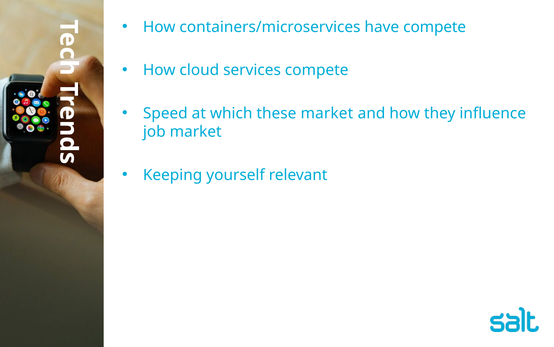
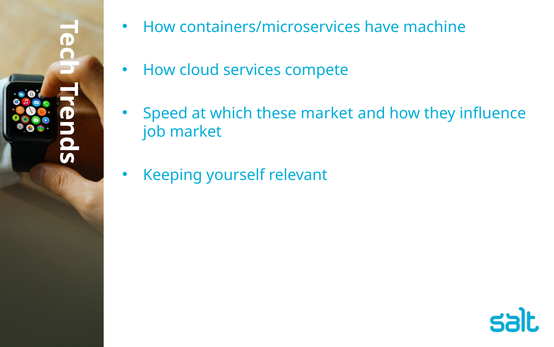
have compete: compete -> machine (435, 27)
